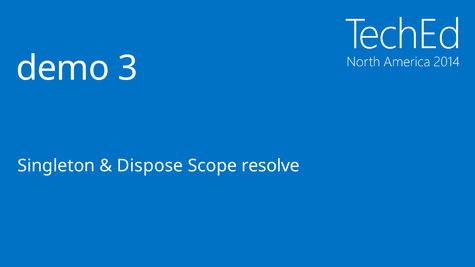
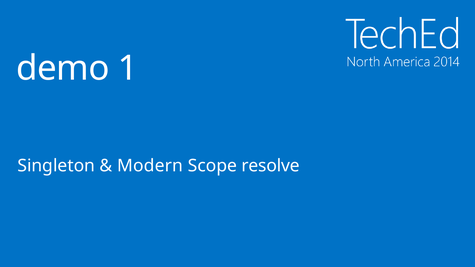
3: 3 -> 1 (128, 68)
Dispose: Dispose -> Modern (150, 166)
